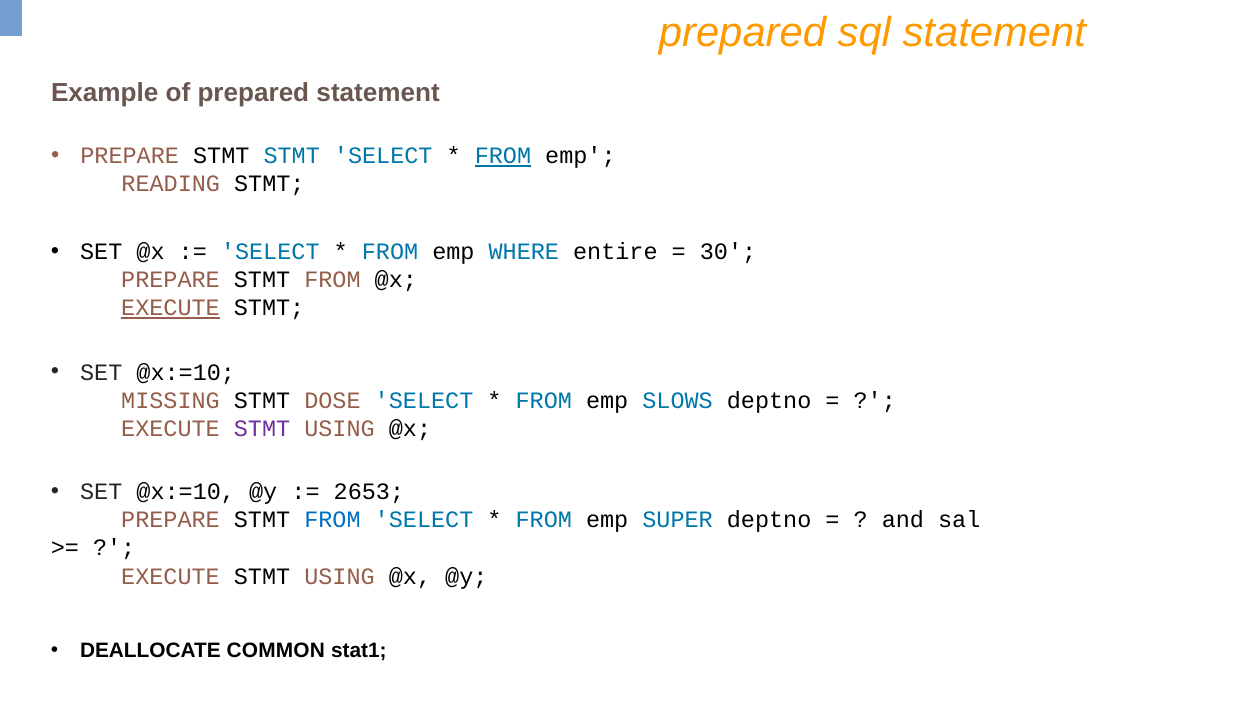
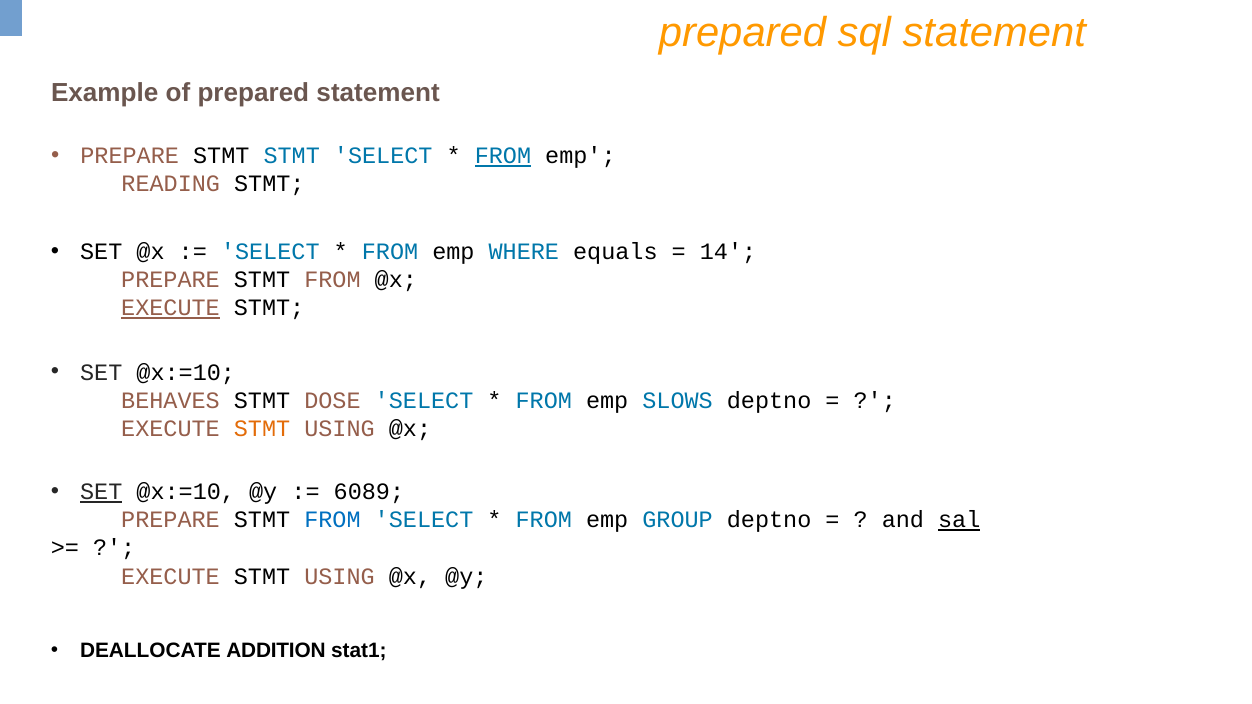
entire: entire -> equals (615, 252)
30: 30 -> 14 (728, 252)
MISSING: MISSING -> BEHAVES (171, 401)
STMT colour: purple -> orange (262, 429)
SET underline: none -> present (101, 492)
2653: 2653 -> 6089 (369, 492)
SUPER: SUPER -> GROUP (678, 520)
sal underline: none -> present (959, 520)
COMMON: COMMON -> ADDITION (276, 651)
